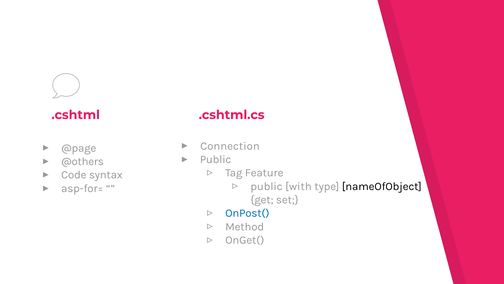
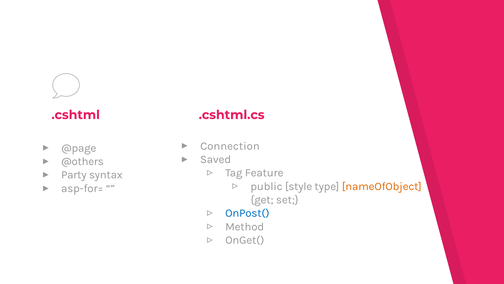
Public: Public -> Saved (216, 159)
Code: Code -> Party (74, 175)
with: with -> style (299, 186)
nameOfObject colour: black -> orange (382, 186)
